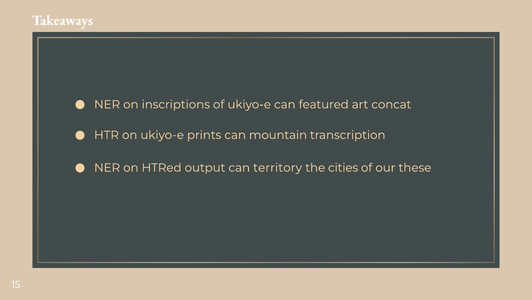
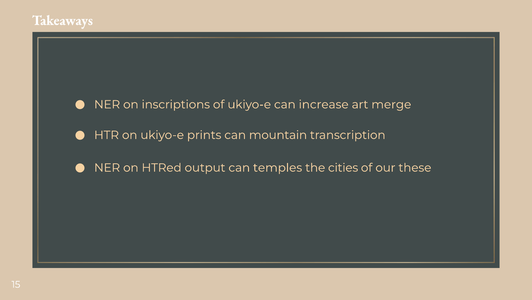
featured: featured -> increase (324, 104)
concat: concat -> merge (391, 104)
territory: territory -> temples (278, 167)
